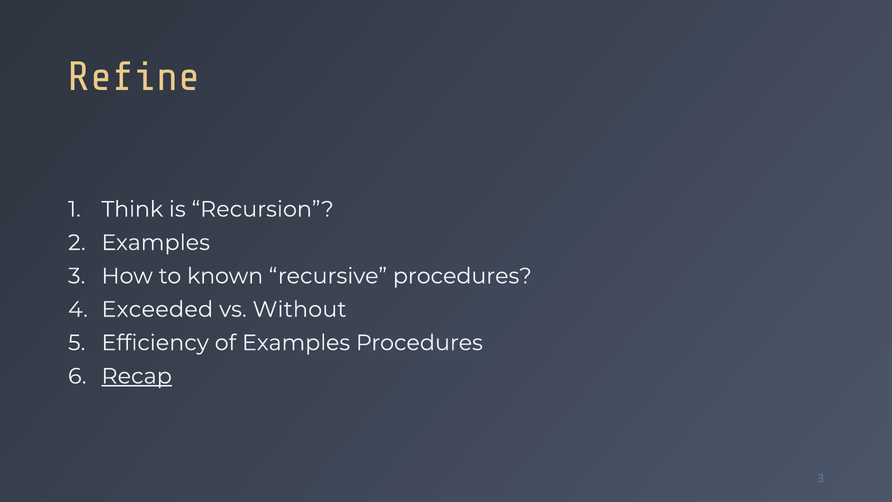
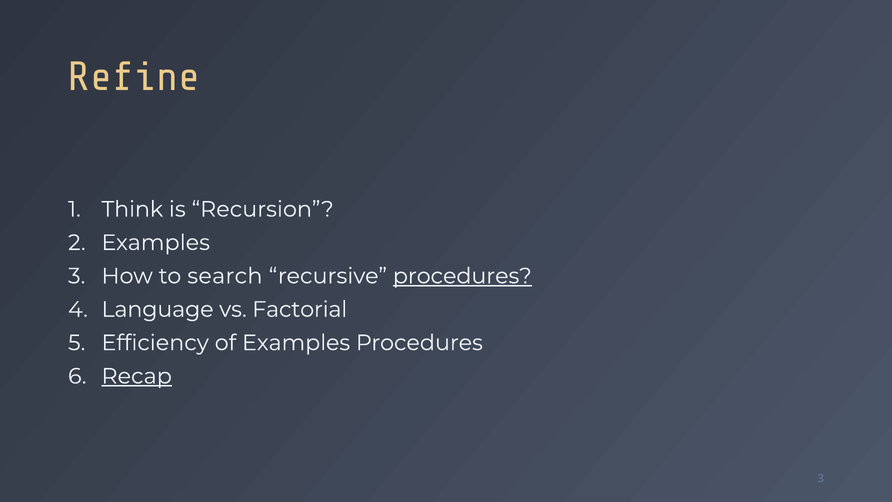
known: known -> search (225, 276)
procedures underline: none -> present (462, 276)
Exceeded: Exceeded -> Language (158, 309)
Without: Without -> Factorial (300, 309)
